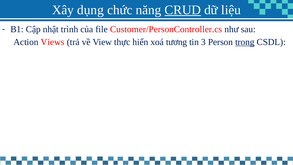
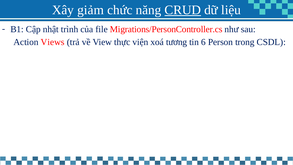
dụng: dụng -> giảm (91, 10)
Customer/PersonController.cs: Customer/PersonController.cs -> Migrations/PersonController.cs (166, 29)
hiển: hiển -> viện (140, 42)
3: 3 -> 6 (203, 42)
trong underline: present -> none (245, 42)
